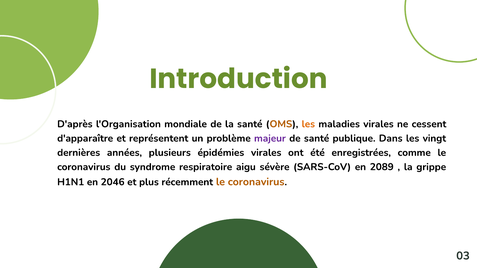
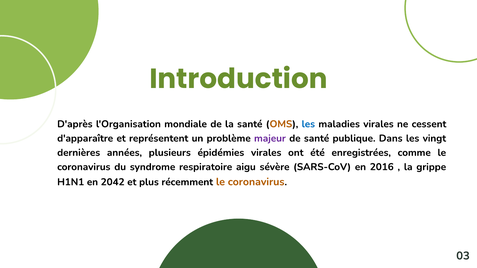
les colour: orange -> blue (308, 124)
2089: 2089 -> 2016 (382, 167)
2046: 2046 -> 2042 (113, 182)
